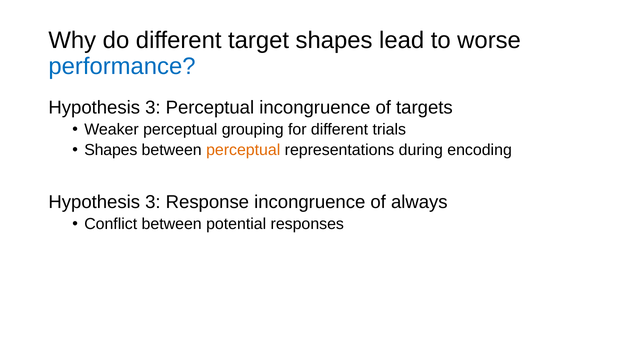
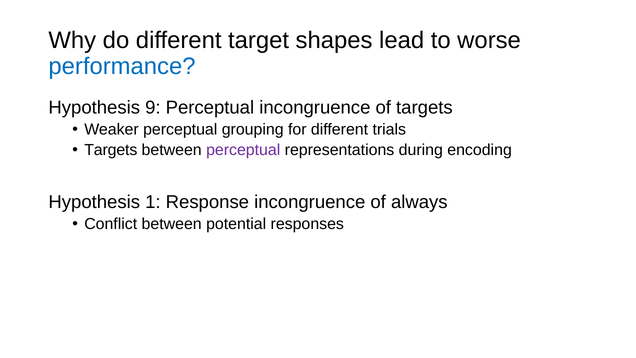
3: 3 -> 9 (153, 108)
Shapes: Shapes -> Targets (111, 150)
perceptual colour: orange -> purple (243, 150)
3: 3 -> 1 (153, 202)
